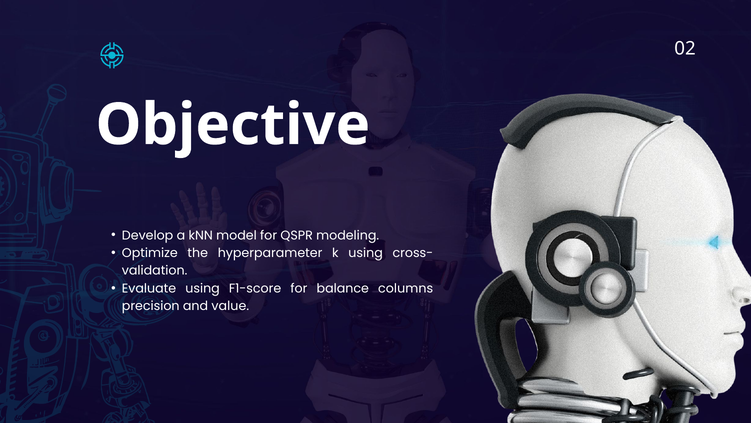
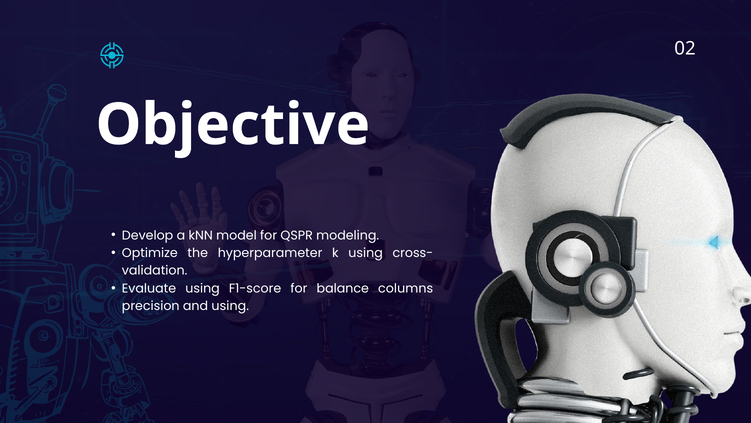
and value: value -> using (230, 306)
